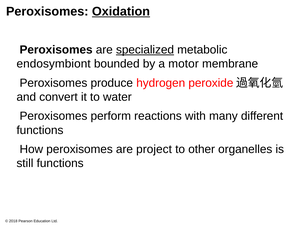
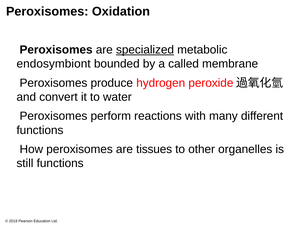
Oxidation underline: present -> none (121, 11)
motor: motor -> called (184, 64)
project: project -> tissues (154, 150)
